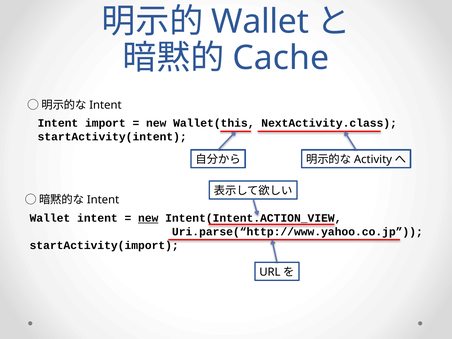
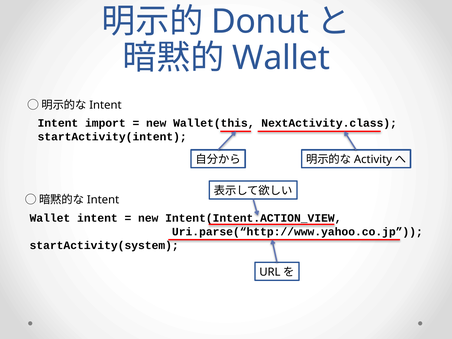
Wallet: Wallet -> Donut (260, 22)
Cache: Cache -> Wallet (281, 58)
new underline: present -> none (148, 218)
startActivity(import: startActivity(import -> startActivity(system (104, 245)
